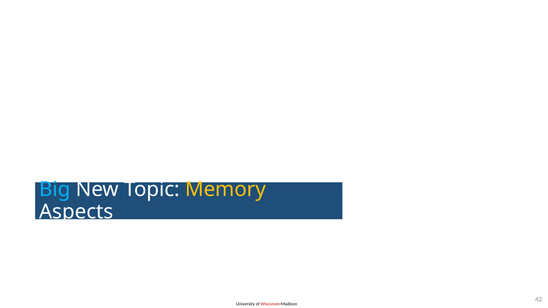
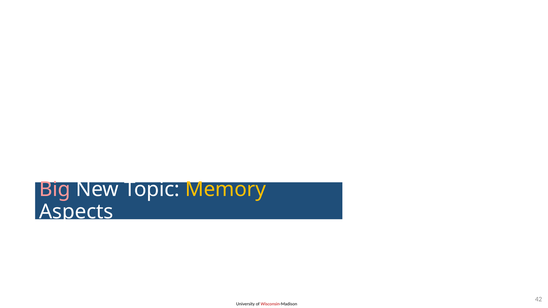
Big colour: light blue -> pink (55, 190)
